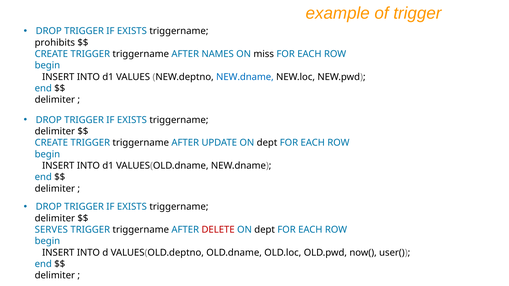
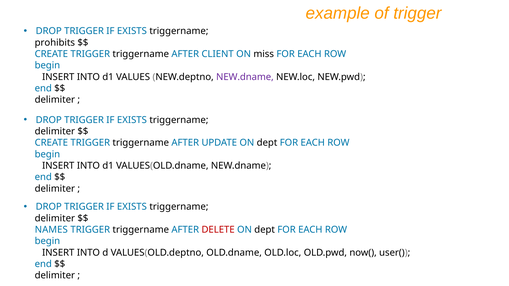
NAMES: NAMES -> CLIENT (218, 54)
NEW.dname colour: blue -> purple (245, 77)
SERVES: SERVES -> NAMES (51, 230)
